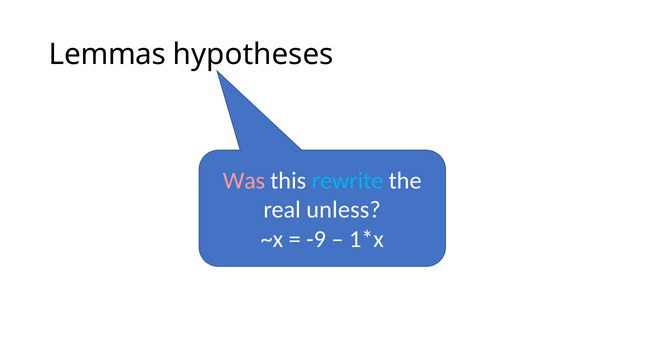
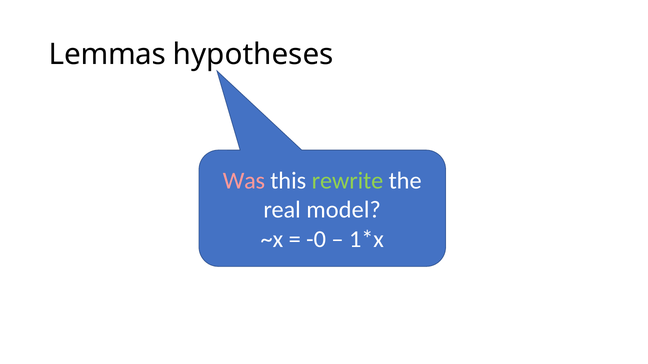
rewrite colour: light blue -> light green (347, 181)
unless: unless -> model (344, 210)
-9: -9 -> -0 (316, 239)
